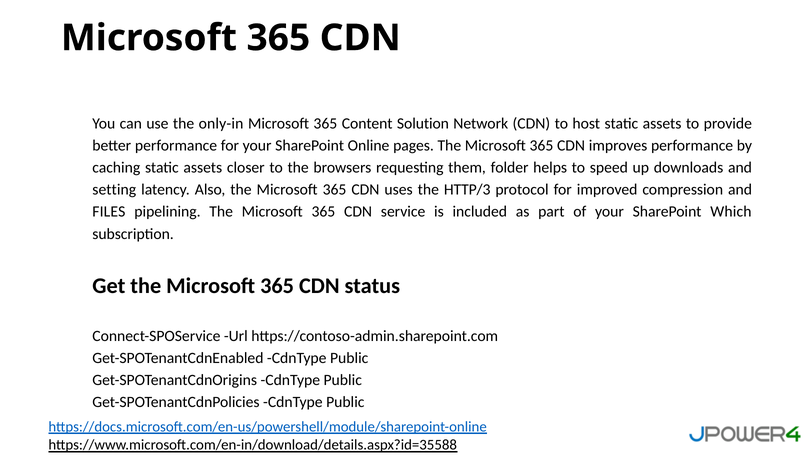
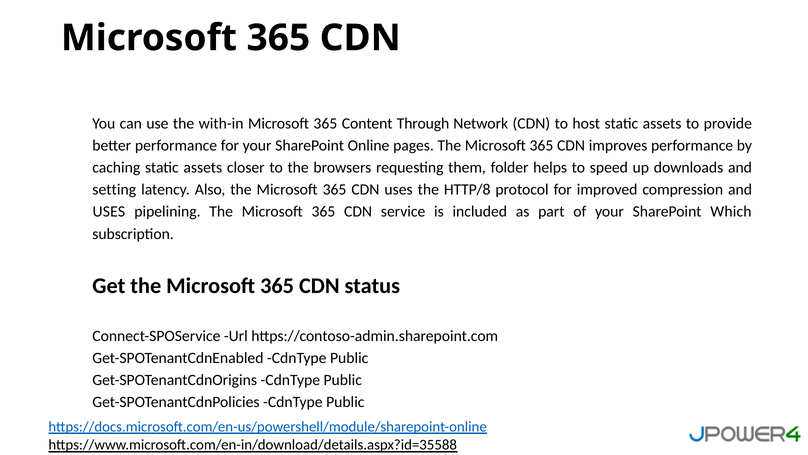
only-in: only-in -> with-in (221, 124)
Solution: Solution -> Through (423, 124)
HTTP/3: HTTP/3 -> HTTP/8 (467, 190)
FILES: FILES -> USES (109, 212)
